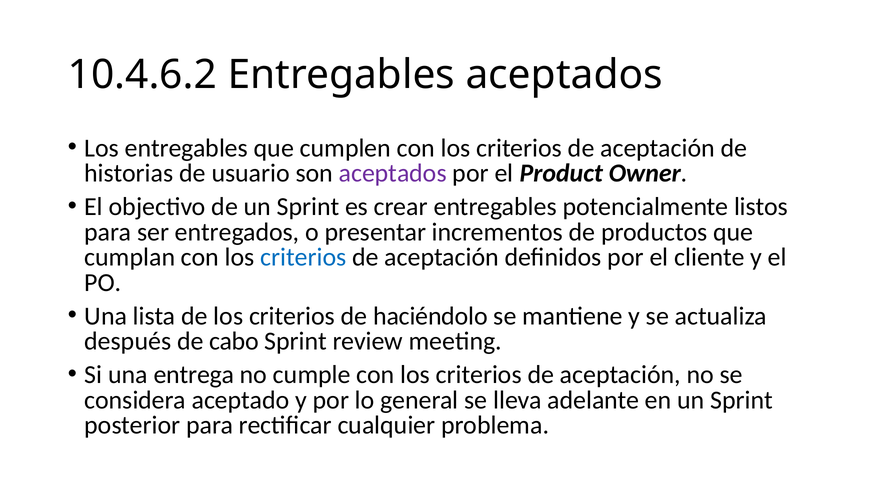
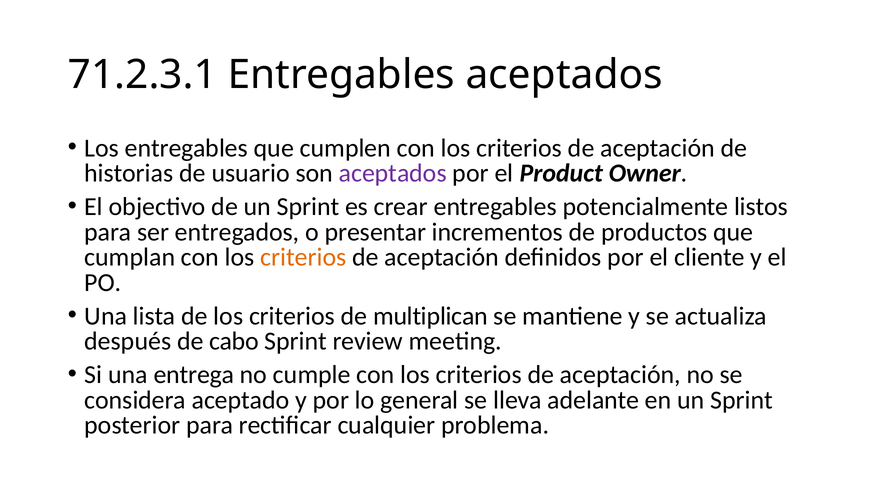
10.4.6.2: 10.4.6.2 -> 71.2.3.1 (142, 75)
criterios colour: blue -> orange (303, 257)
haciéndolo: haciéndolo -> multiplican (430, 316)
